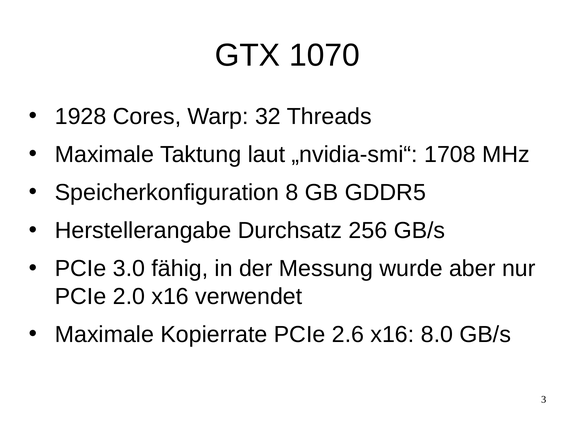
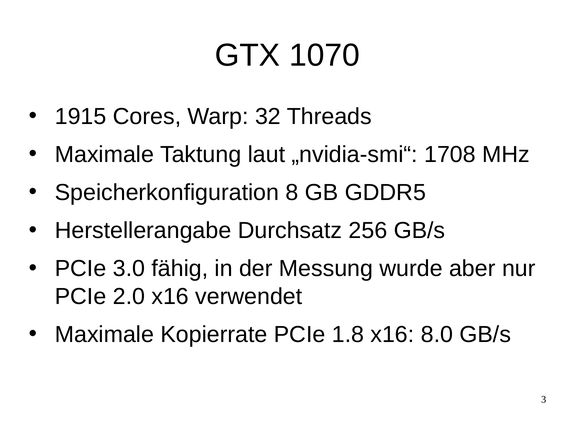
1928: 1928 -> 1915 (81, 116)
2.6: 2.6 -> 1.8 (348, 335)
